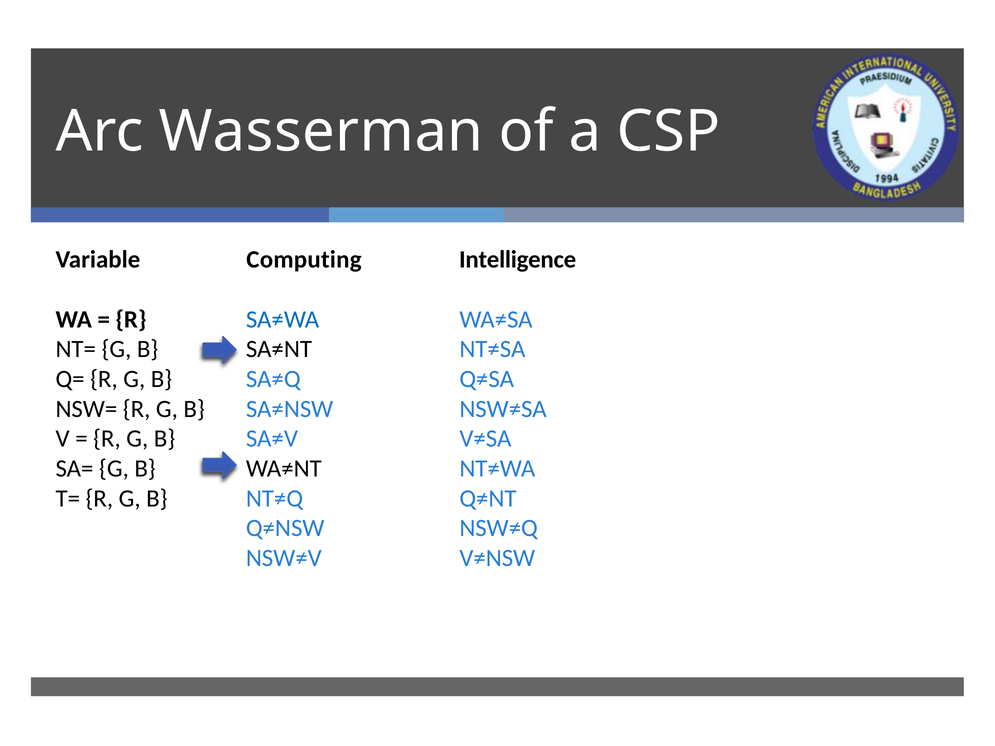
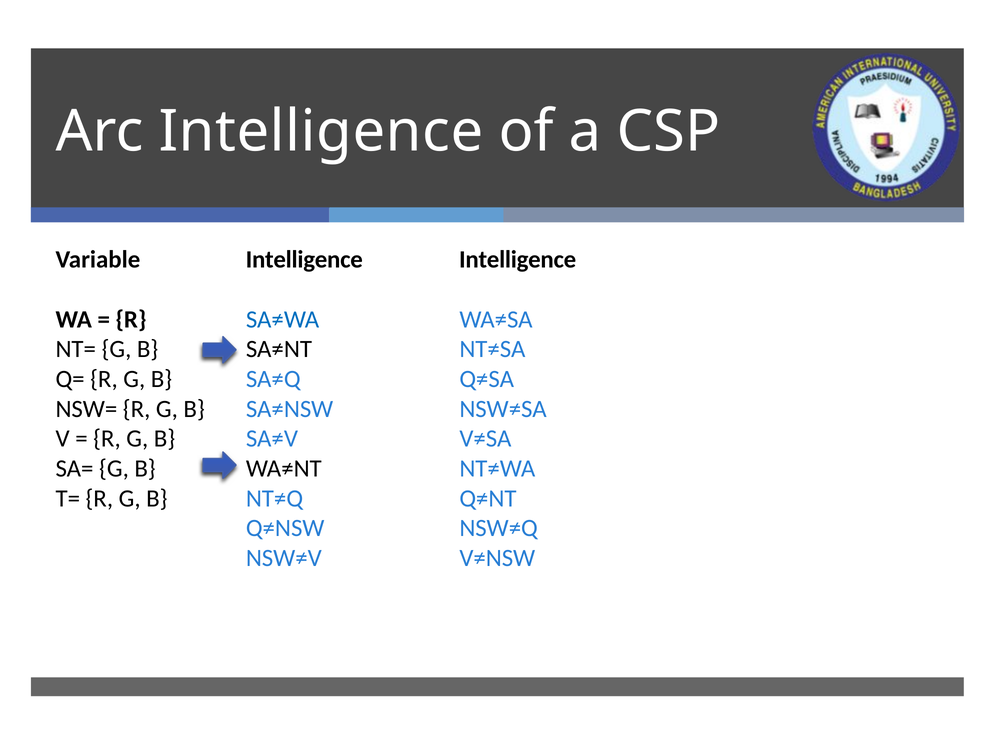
Arc Wasserman: Wasserman -> Intelligence (321, 132)
Computing: Computing -> Intelligence (304, 260)
